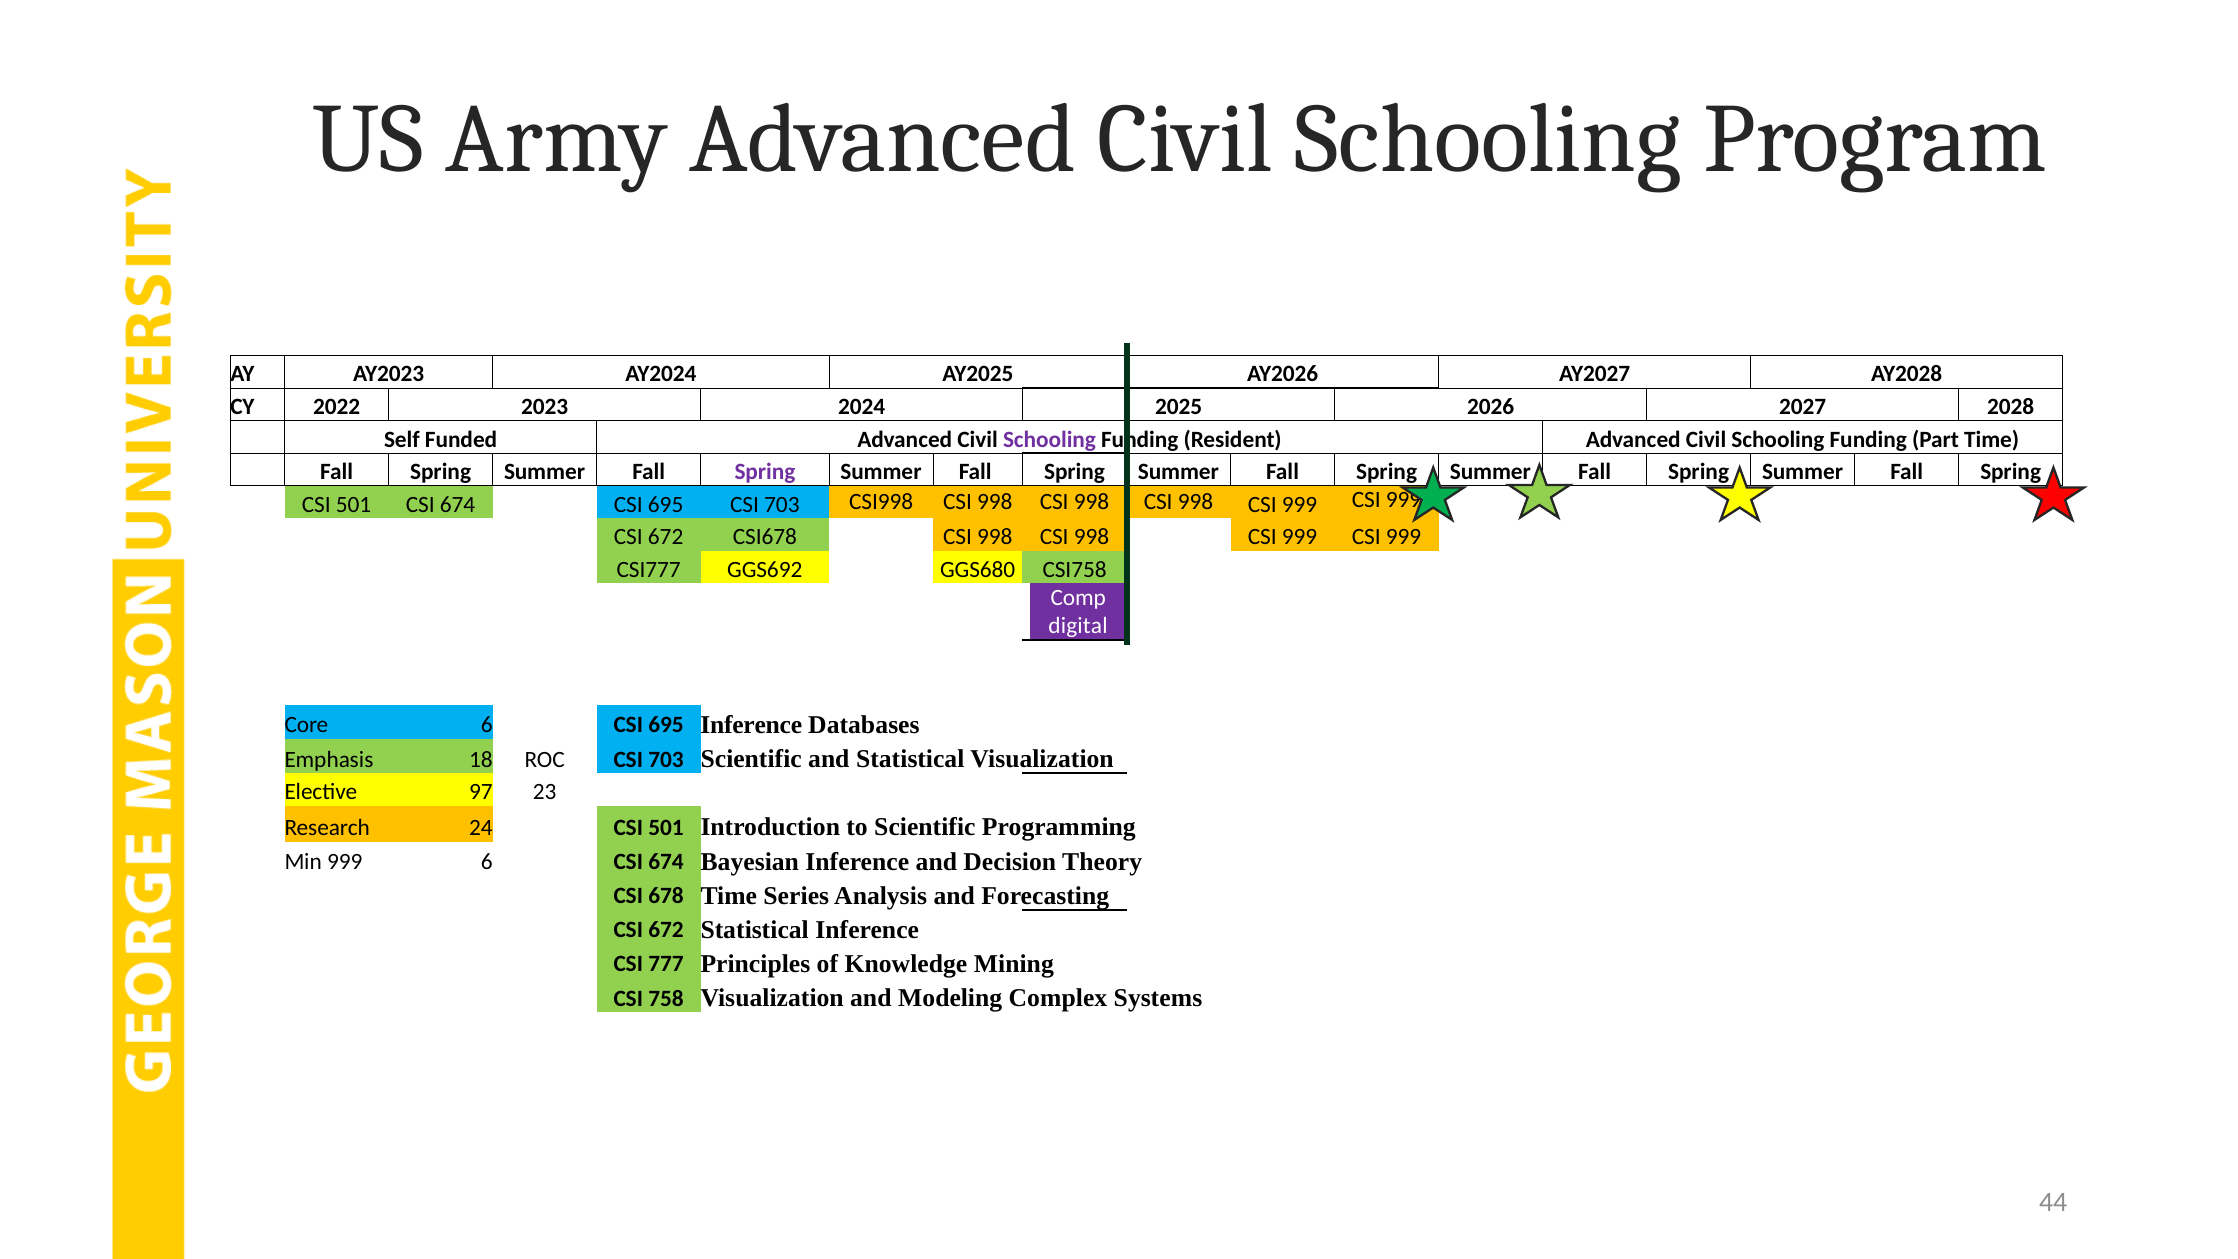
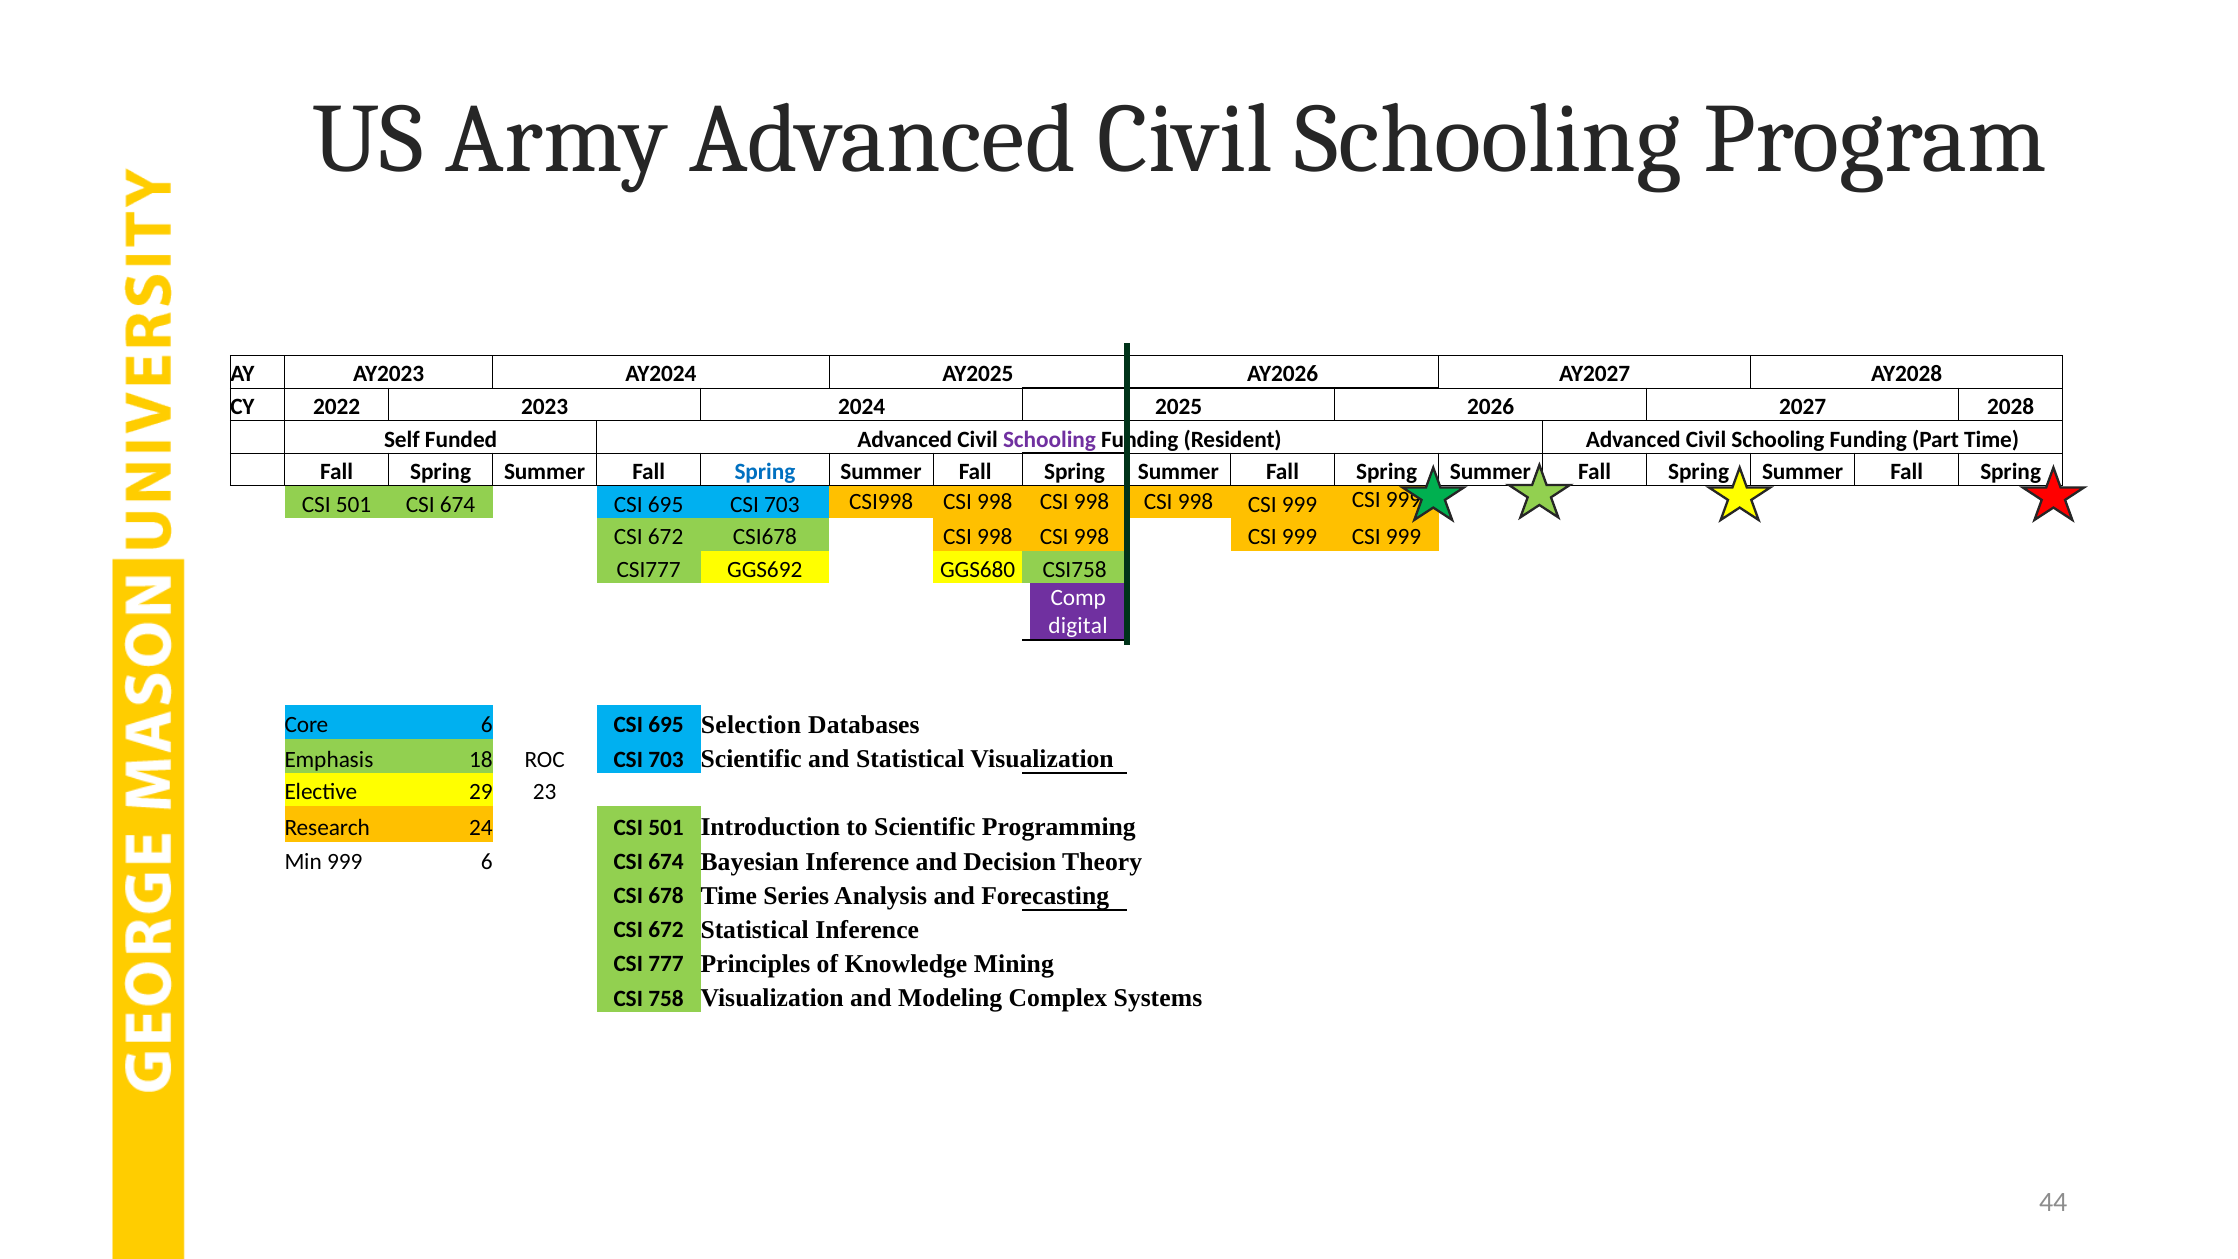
Spring colour: purple -> blue (765, 472)
695 Inference: Inference -> Selection (751, 725)
97: 97 -> 29 (481, 792)
